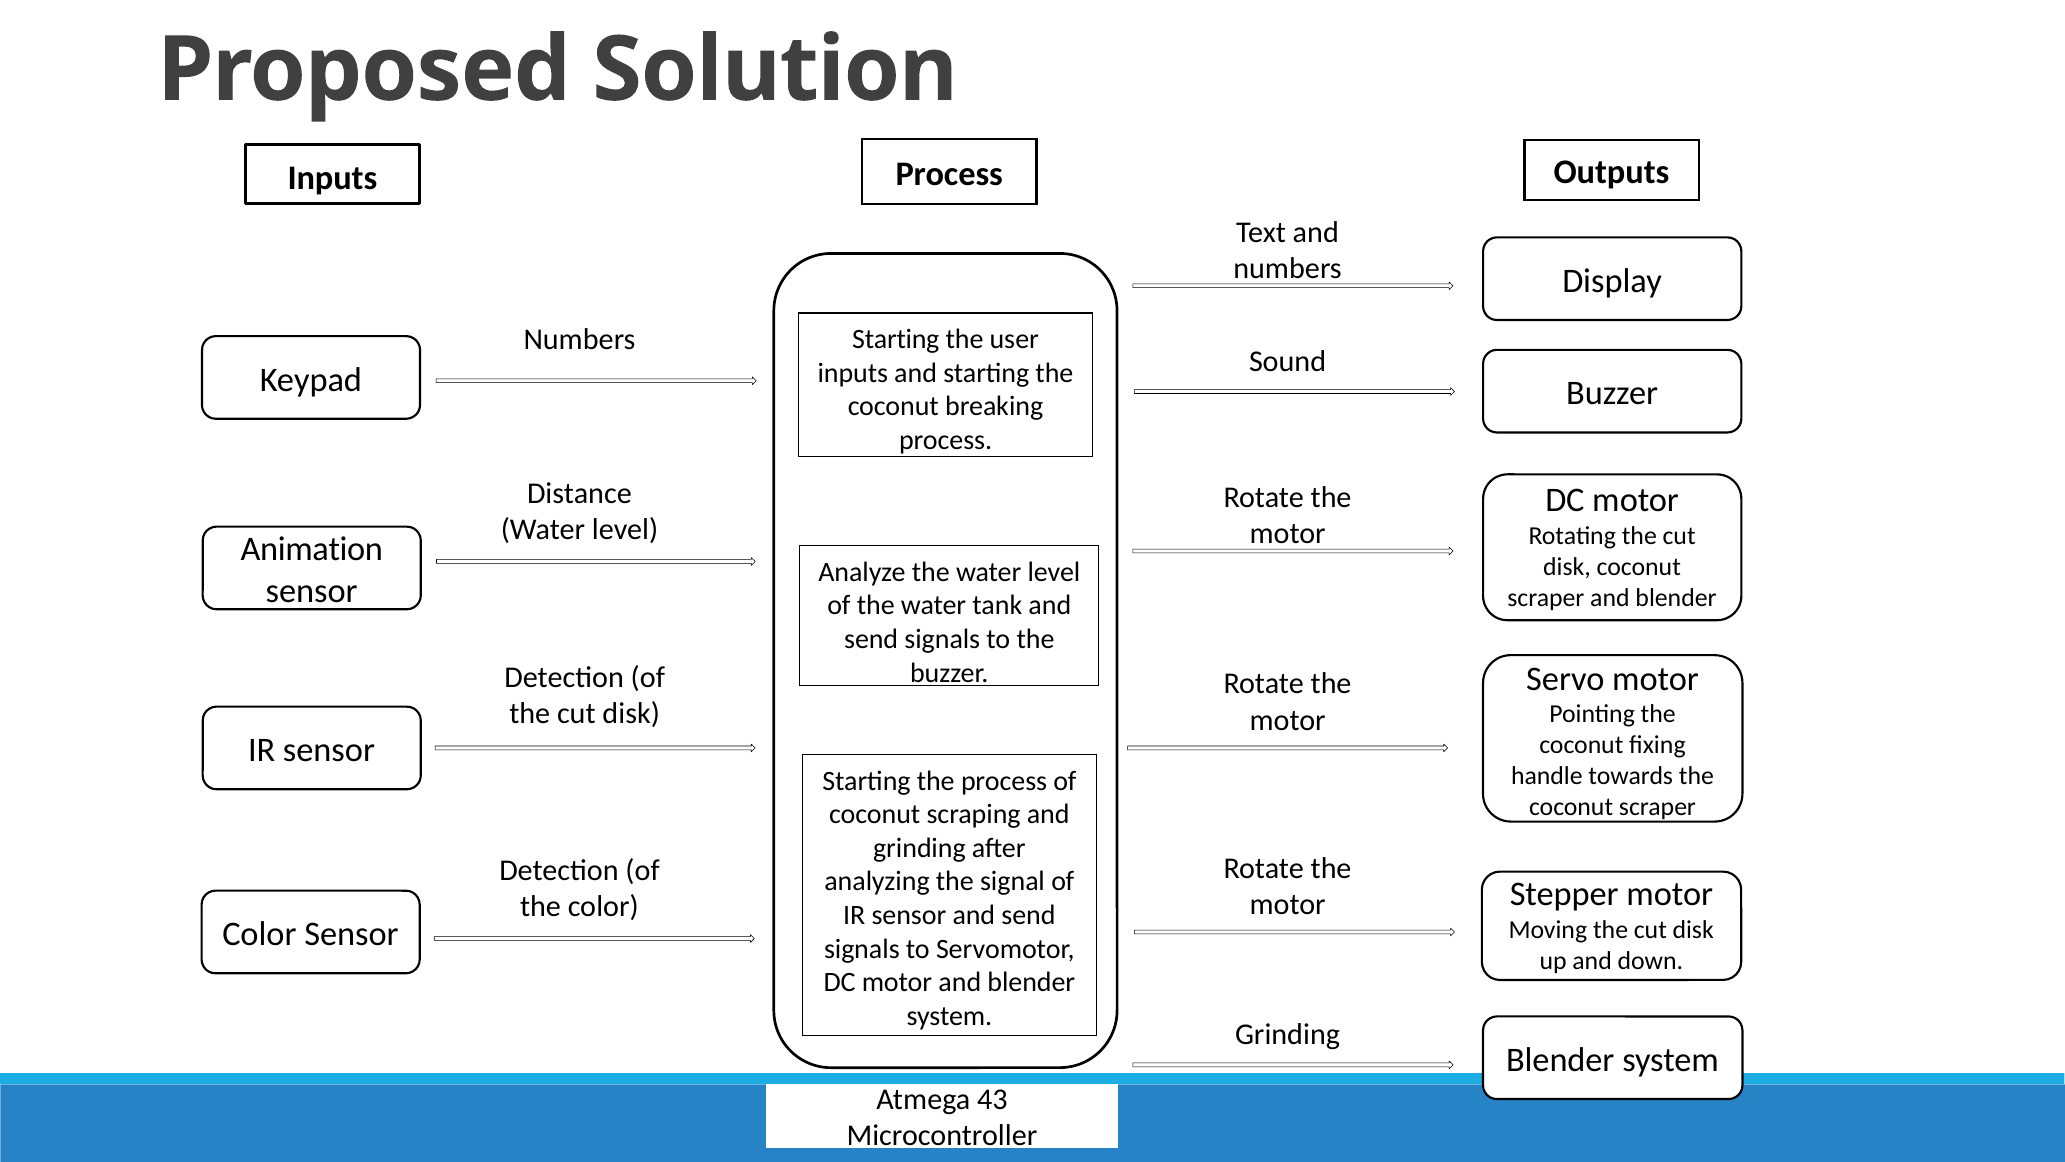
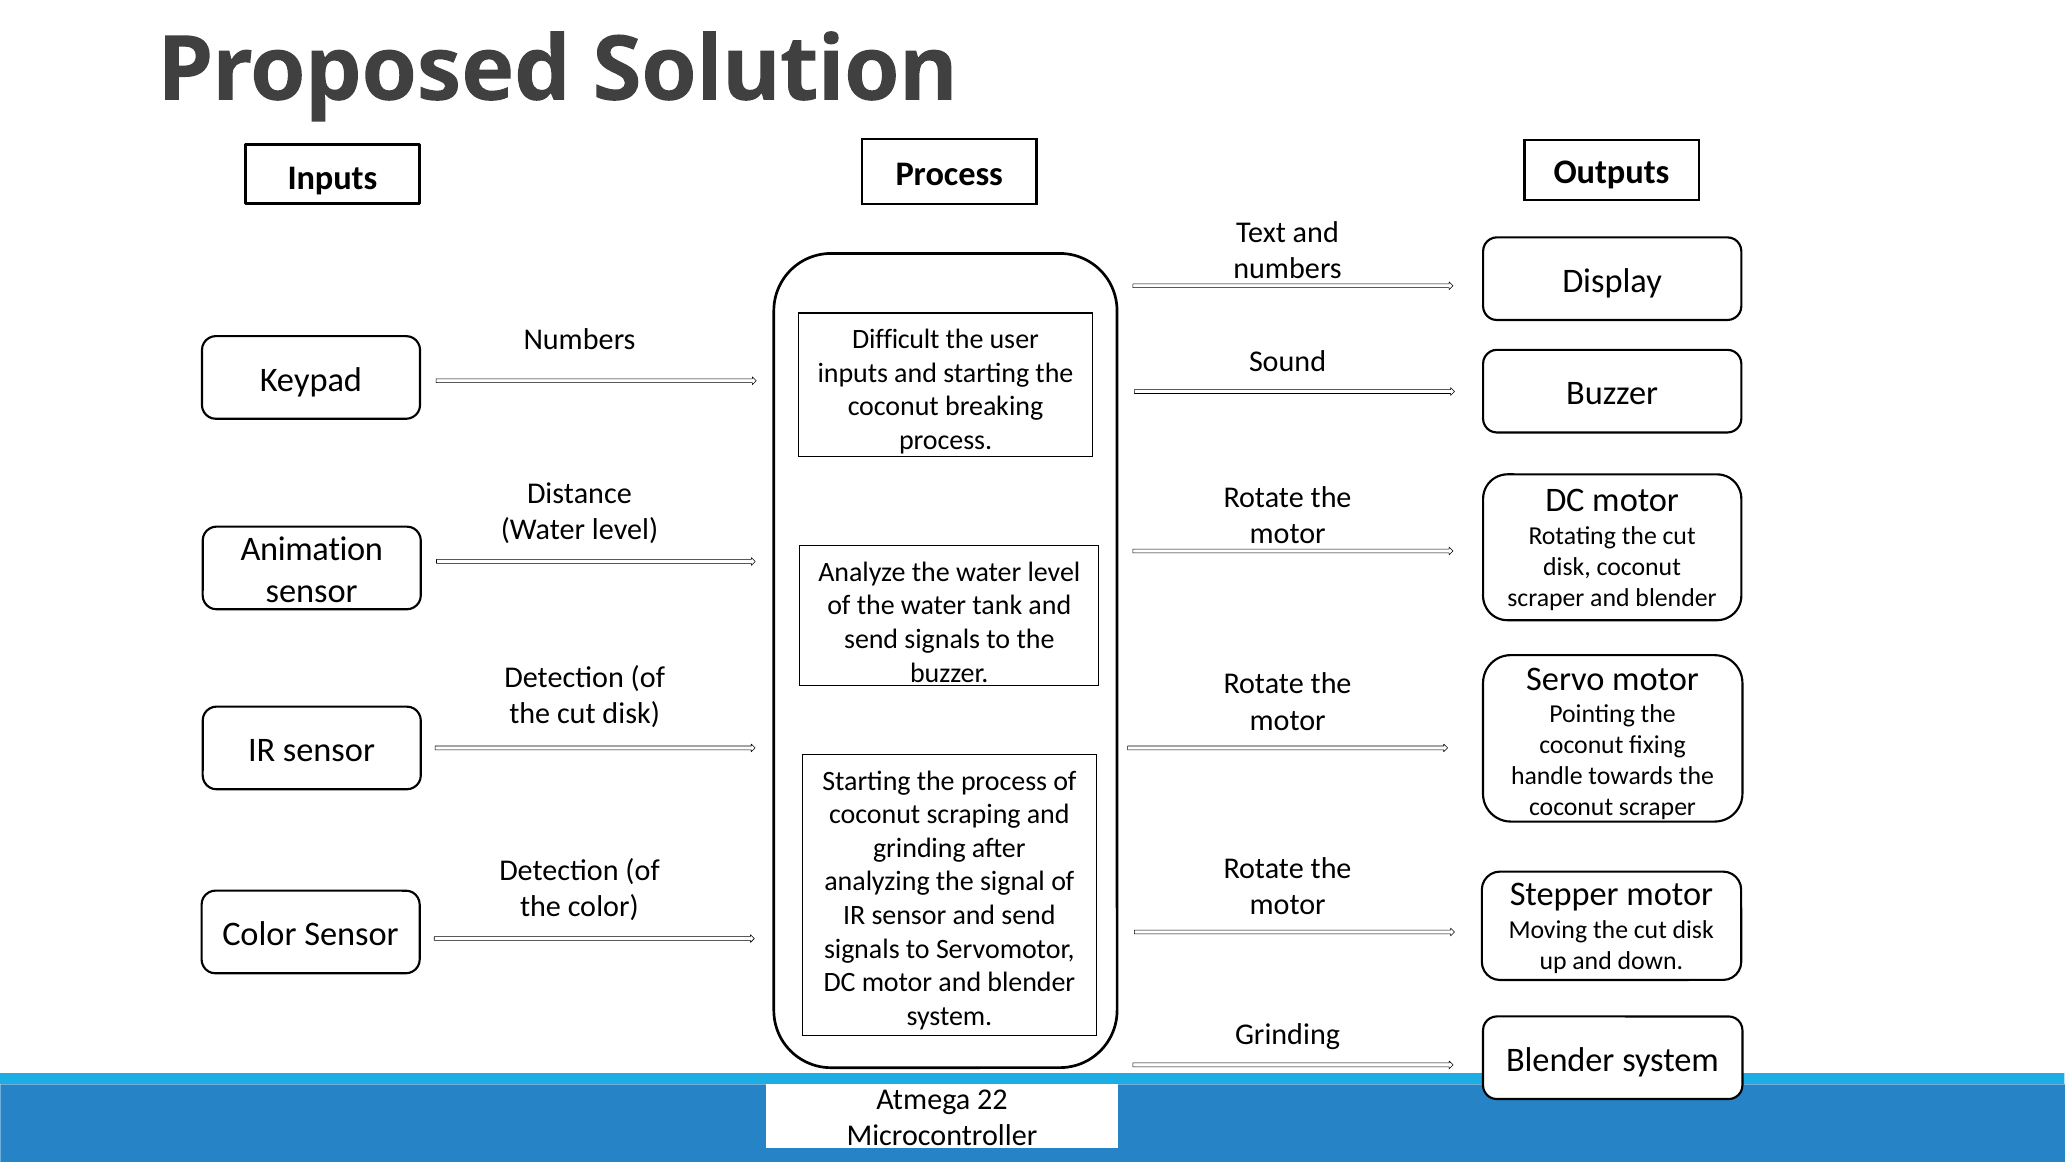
Starting: Starting -> Difficult (896, 339)
43: 43 -> 22 (992, 1099)
